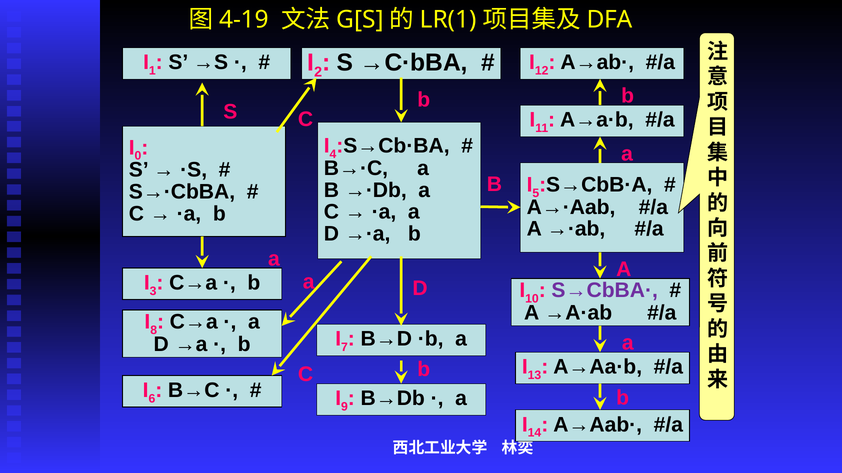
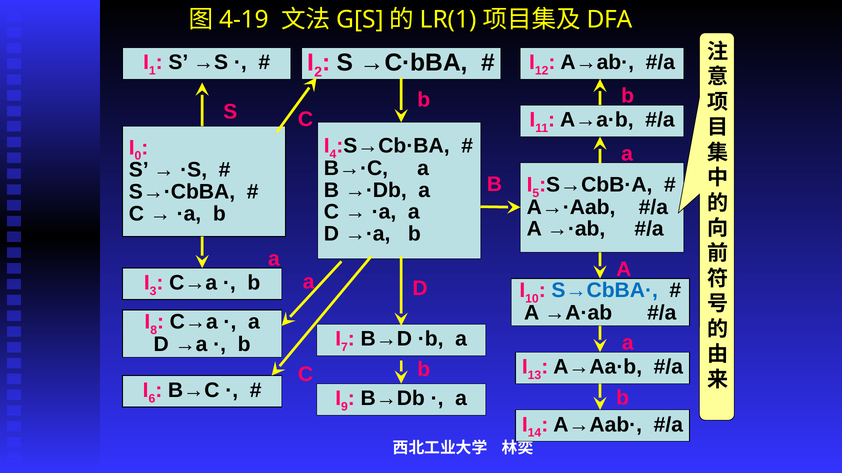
S→CbBA· colour: purple -> blue (605, 291)
